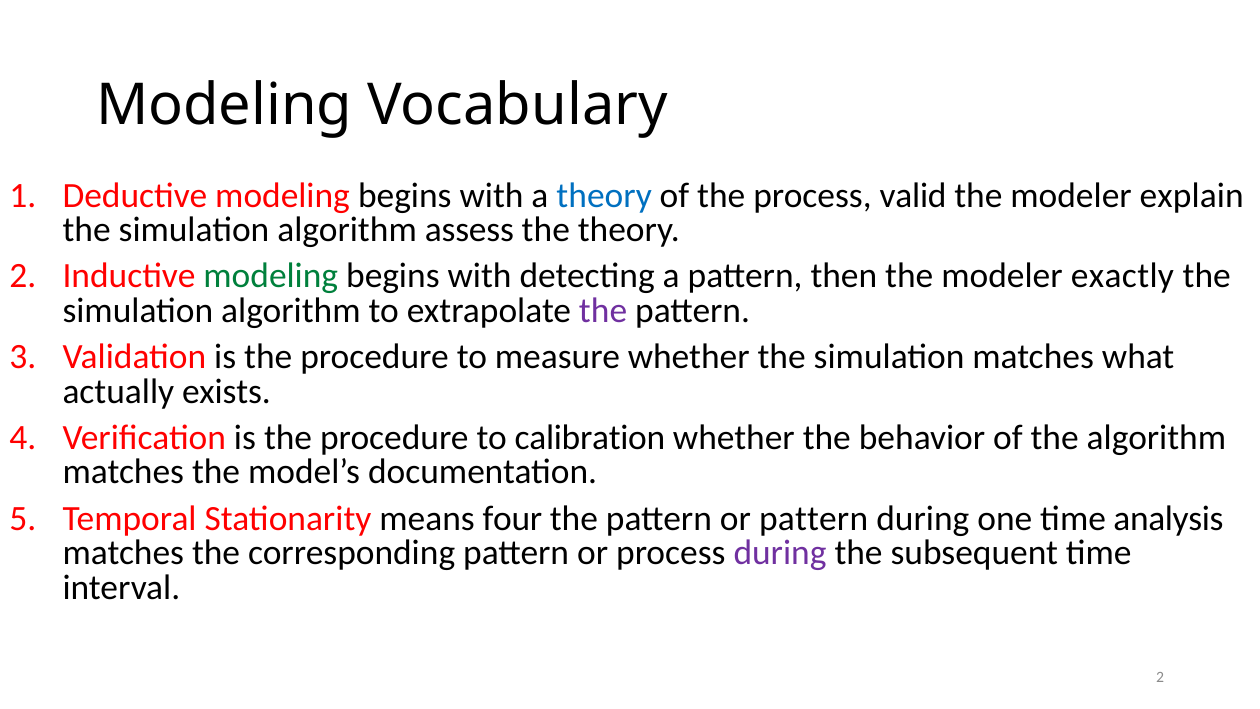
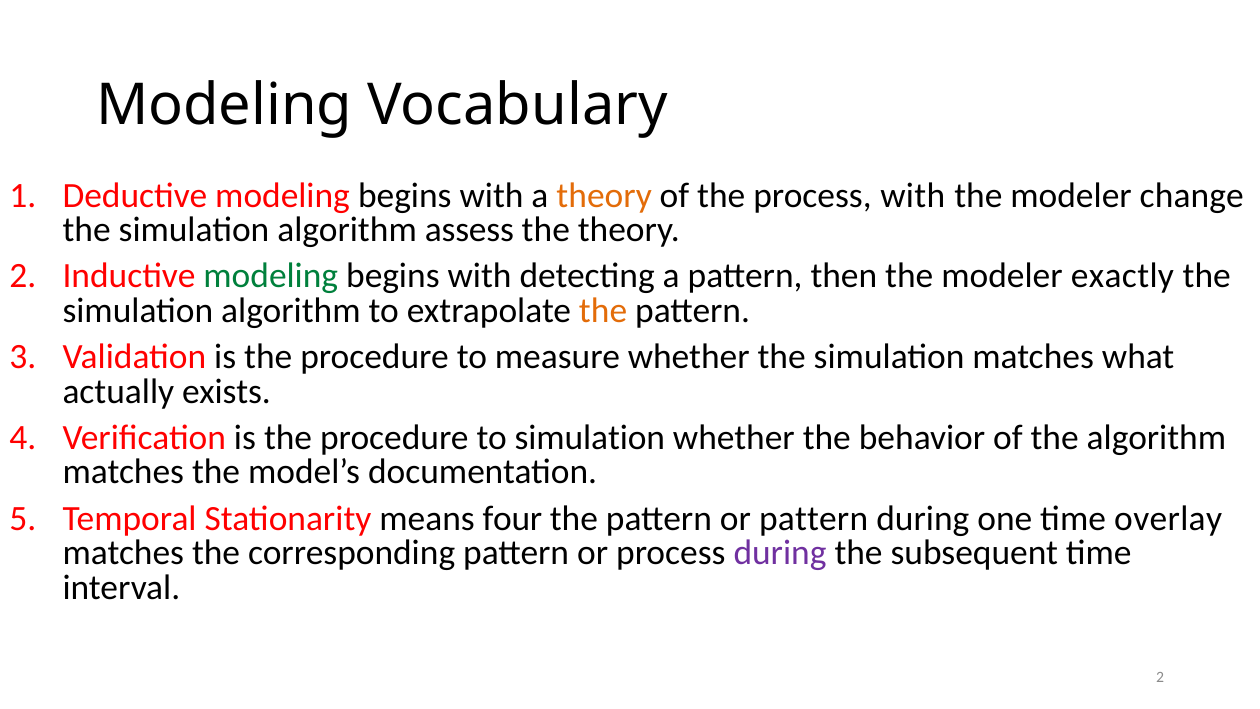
theory colour: blue -> orange (604, 195)
process valid: valid -> with (913, 195)
explain: explain -> change (1192, 195)
the colour: purple -> orange (603, 311)
to calibration: calibration -> simulation (590, 438)
analysis: analysis -> overlay (1168, 518)
